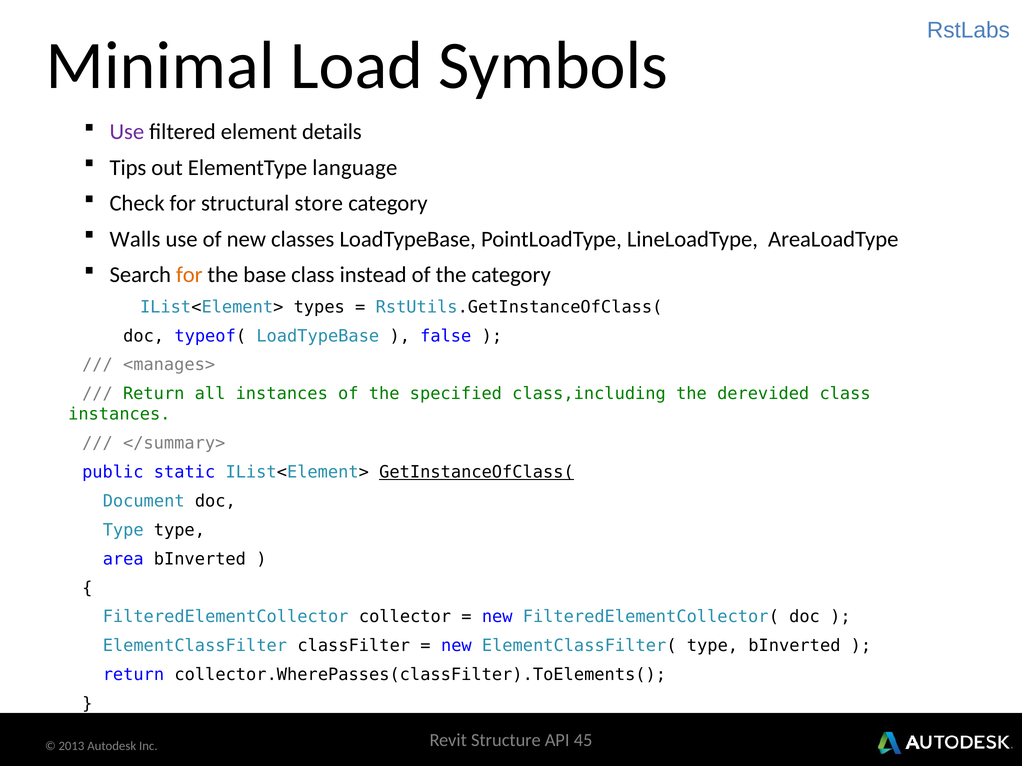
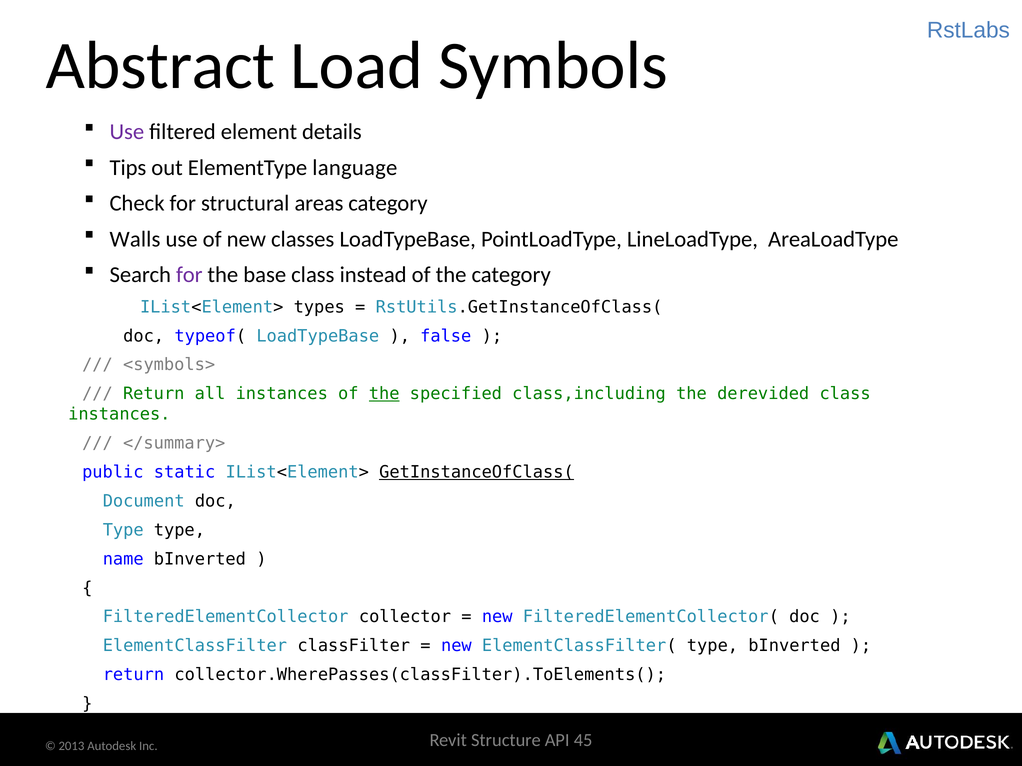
Minimal: Minimal -> Abstract (161, 66)
store: store -> areas (319, 204)
for colour: orange -> purple (189, 275)
<manages>: <manages> -> <symbols> (169, 365)
the underline: none -> present (384, 394)
area: area -> name (123, 559)
